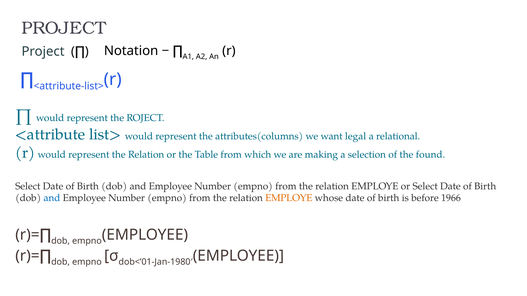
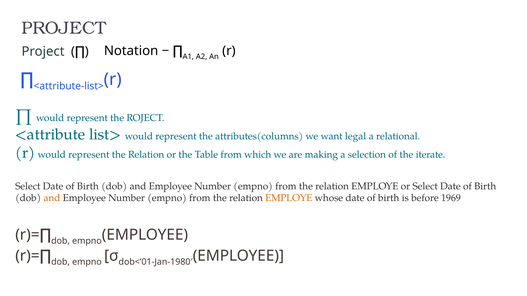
found: found -> iterate (431, 155)
and colour: blue -> orange (52, 198)
1966: 1966 -> 1969 (451, 198)
